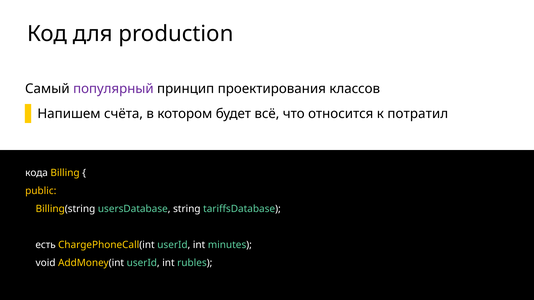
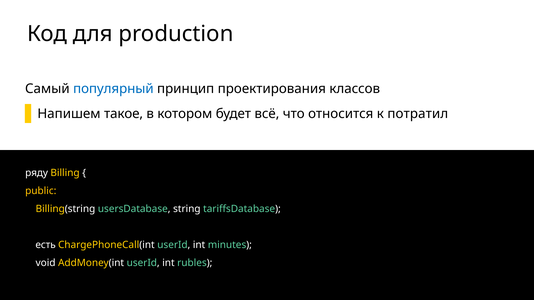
популярный colour: purple -> blue (113, 89)
счёта: счёта -> такое (124, 114)
кода: кода -> ряду (37, 173)
